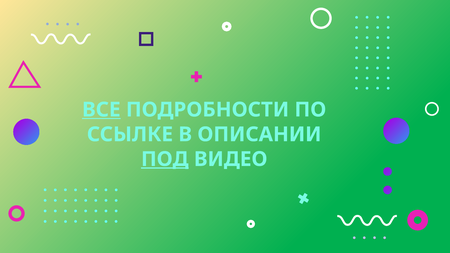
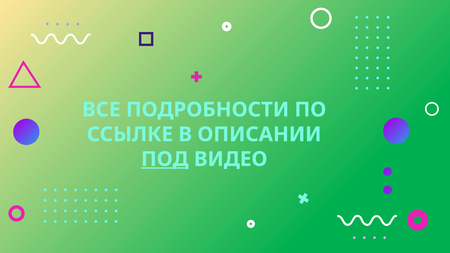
ВСЕ underline: present -> none (101, 110)
